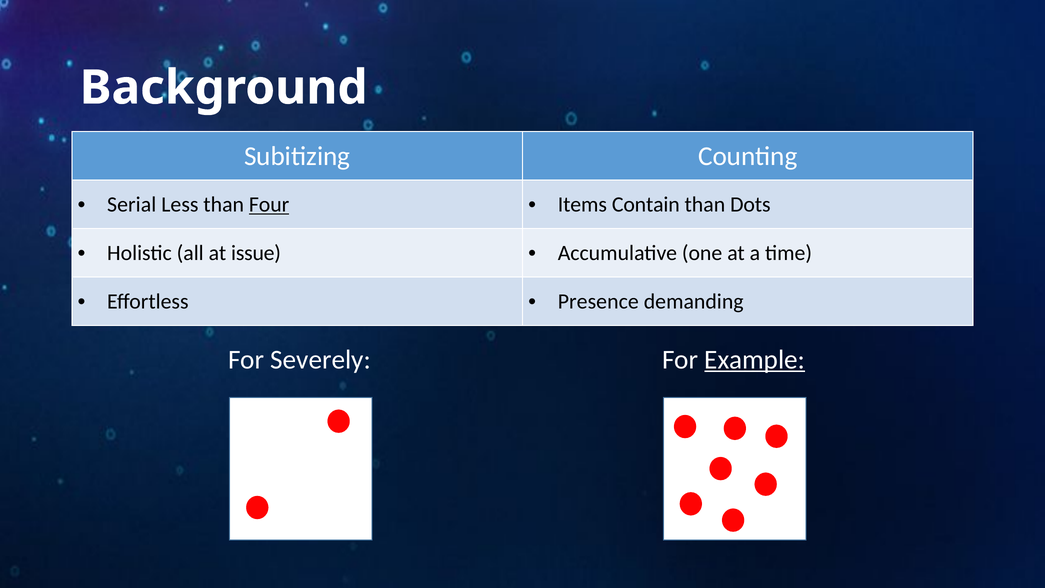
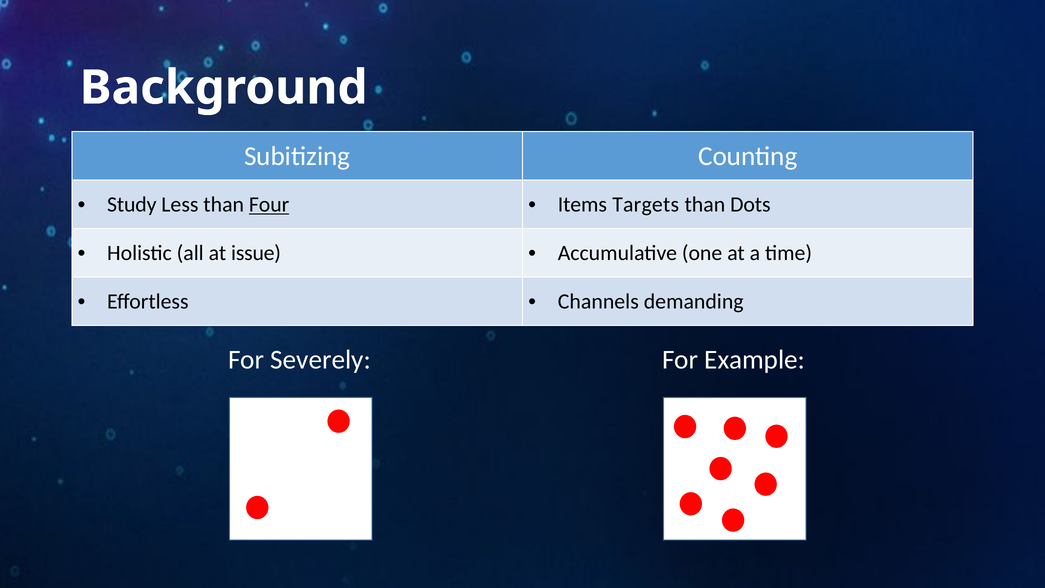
Serial: Serial -> Study (132, 204)
Contain: Contain -> Targets (646, 204)
Presence: Presence -> Channels (598, 301)
Example underline: present -> none (755, 359)
